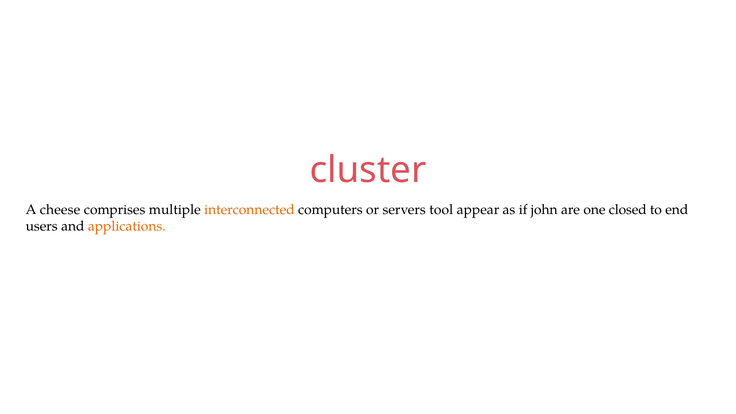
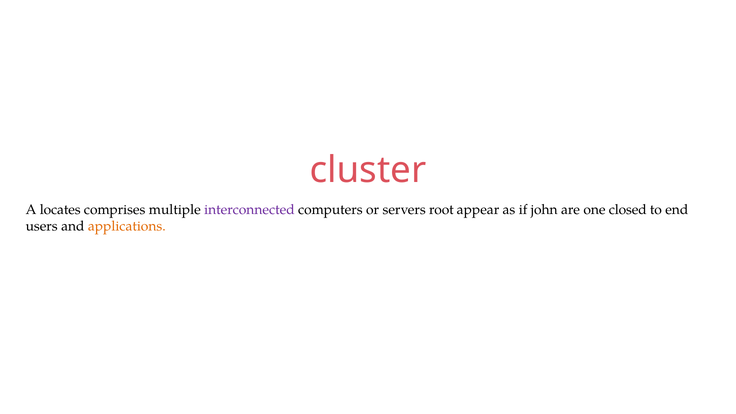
cheese: cheese -> locates (60, 210)
interconnected colour: orange -> purple (249, 210)
tool: tool -> root (441, 210)
